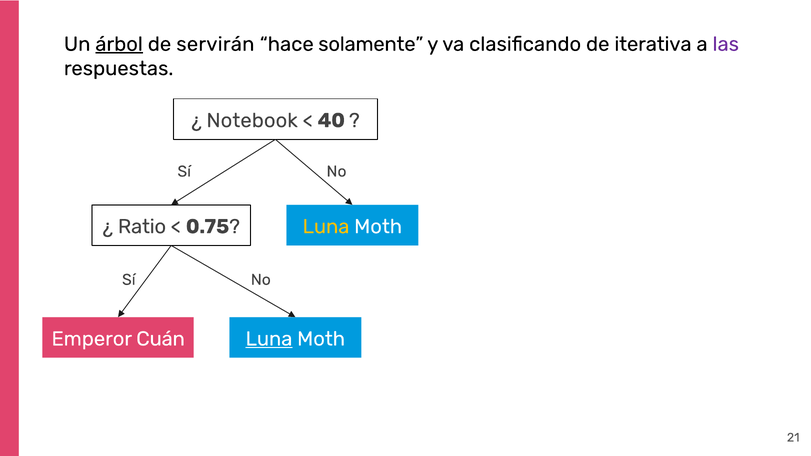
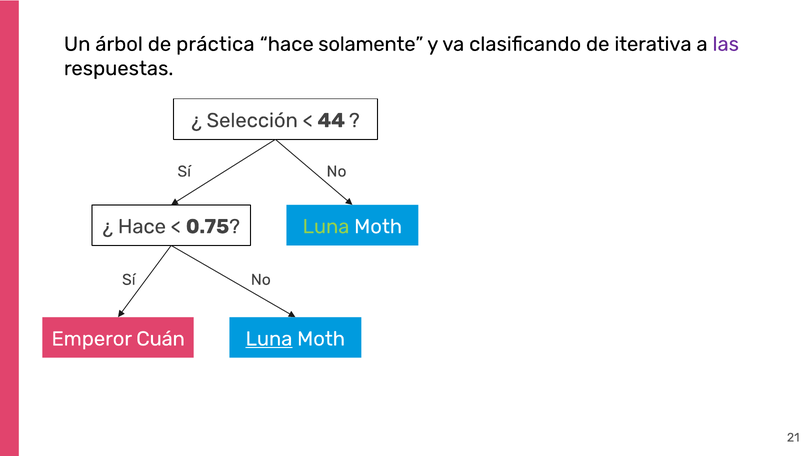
árbol underline: present -> none (119, 44)
servirán: servirán -> práctica (215, 44)
Notebook: Notebook -> Selección (252, 121)
40: 40 -> 44 (331, 121)
Ratio: Ratio -> Hace (142, 227)
Luna colour: yellow -> light green (326, 227)
